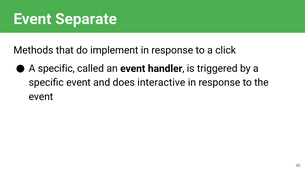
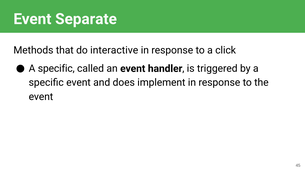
implement: implement -> interactive (114, 50)
interactive: interactive -> implement (161, 82)
